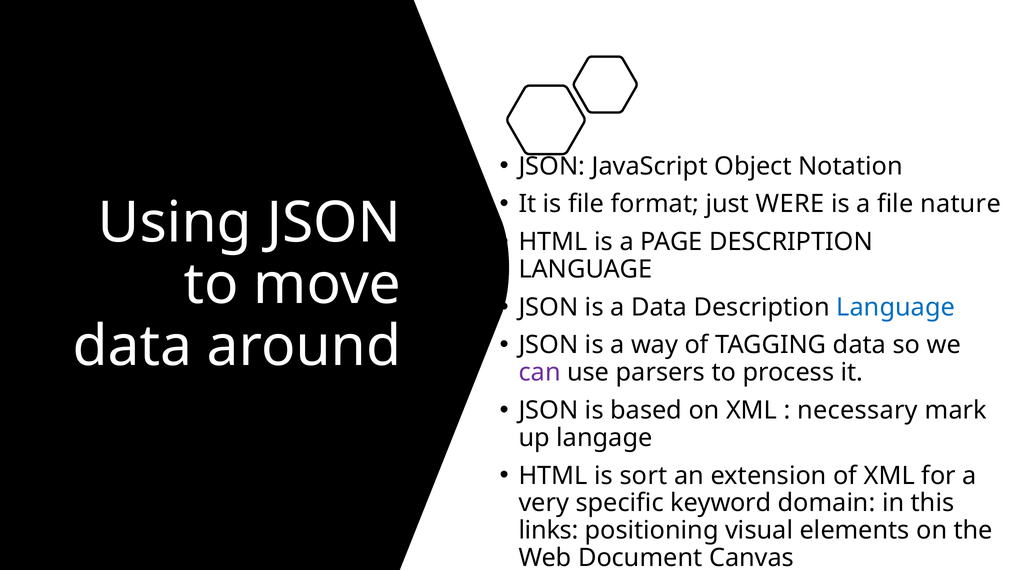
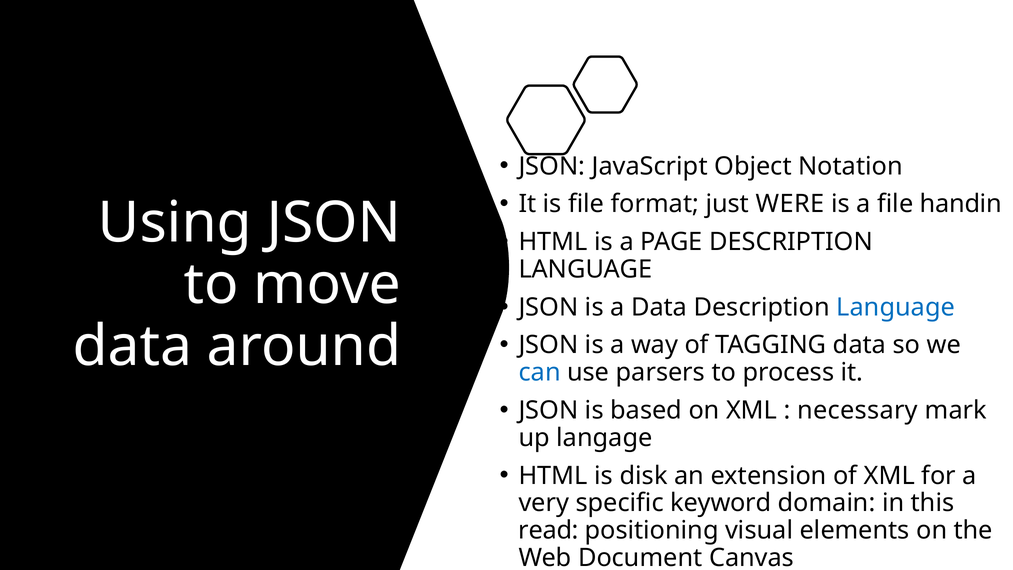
nature: nature -> handin (961, 204)
can colour: purple -> blue (540, 372)
sort: sort -> disk (644, 475)
links: links -> read (548, 530)
